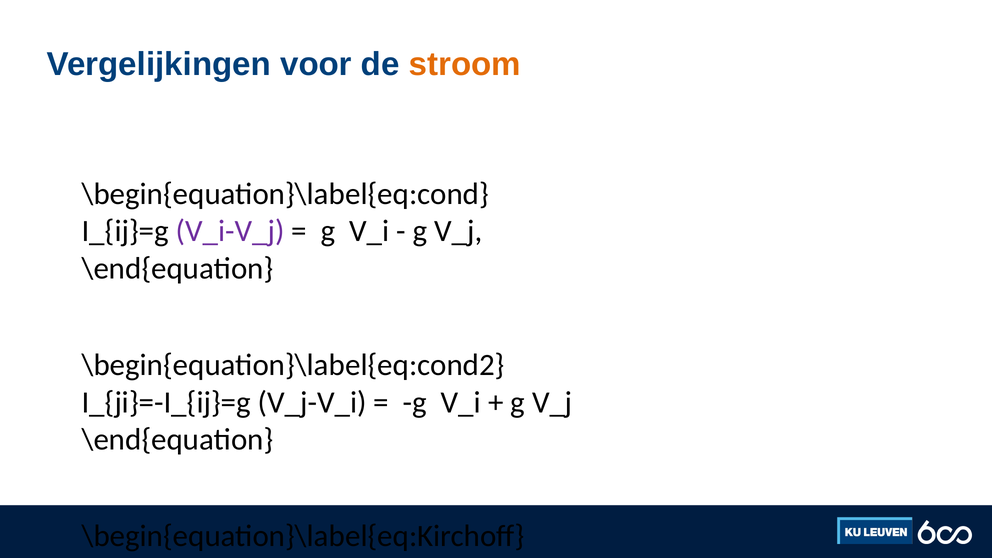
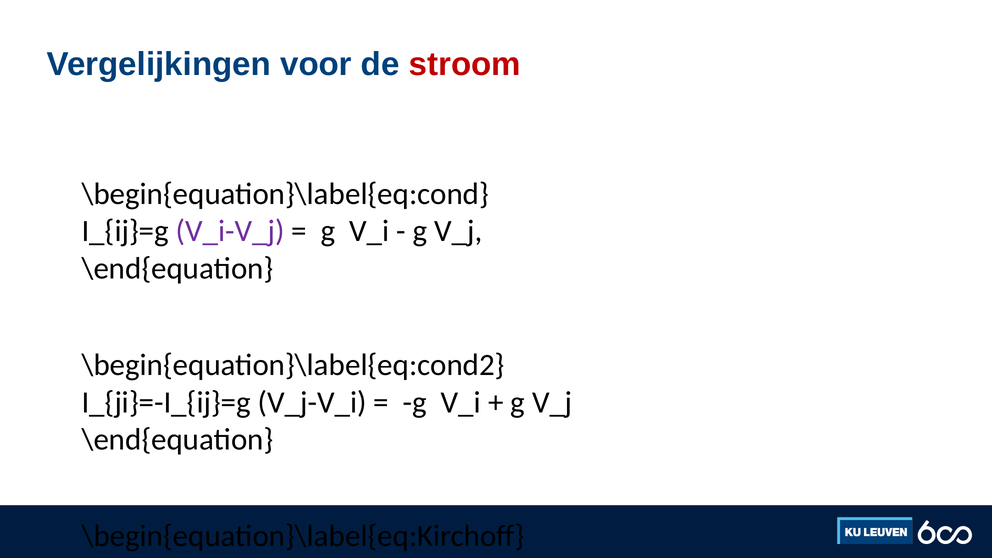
stroom colour: orange -> red (465, 65)
